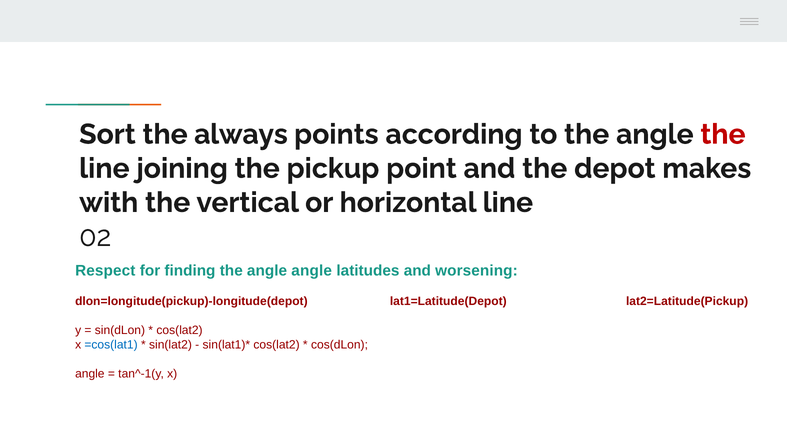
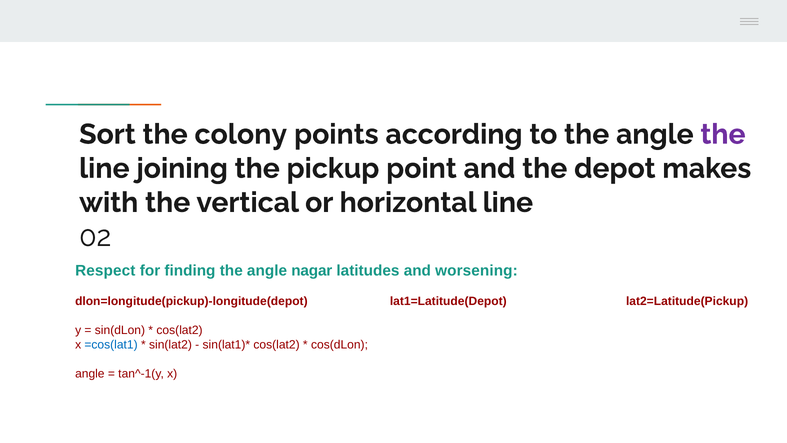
always: always -> colony (241, 134)
the colour: red -> purple (723, 134)
angle angle: angle -> nagar (312, 270)
